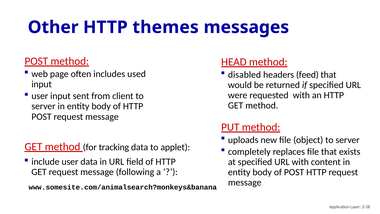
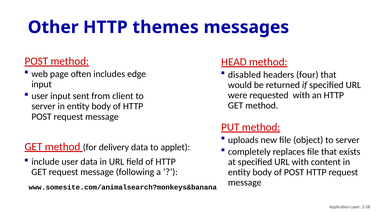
used: used -> edge (137, 74)
feed: feed -> four (307, 75)
tracking: tracking -> delivery (114, 147)
